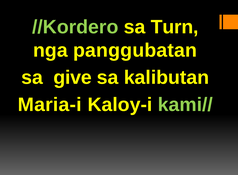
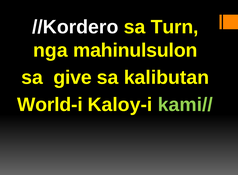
//Kordero colour: light green -> white (75, 27)
panggubatan: panggubatan -> mahinulsulon (135, 50)
Maria-i: Maria-i -> World-i (50, 105)
